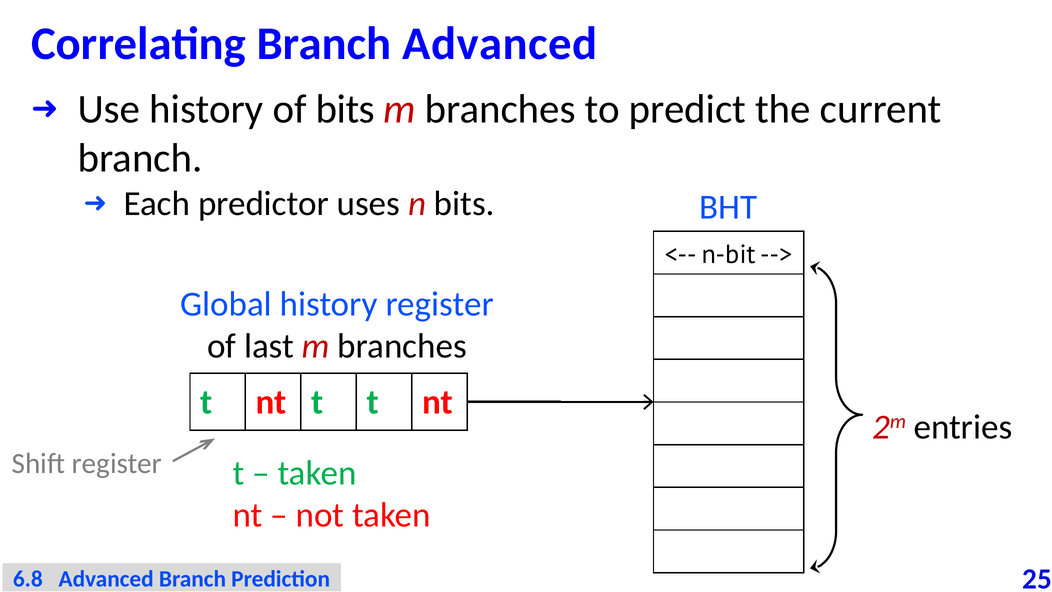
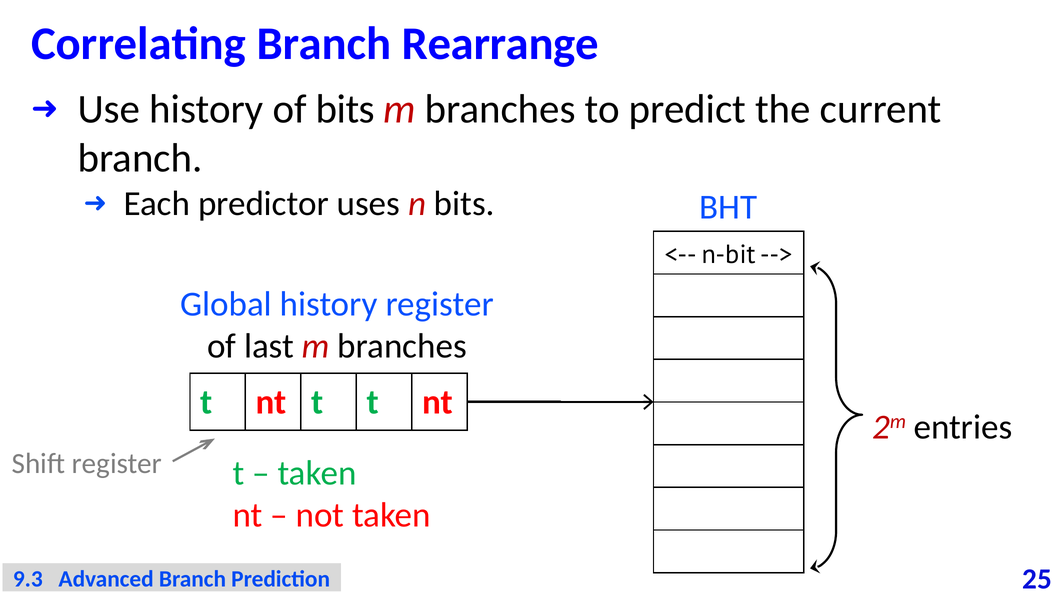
Branch Advanced: Advanced -> Rearrange (500, 44)
6.8: 6.8 -> 9.3 (28, 579)
